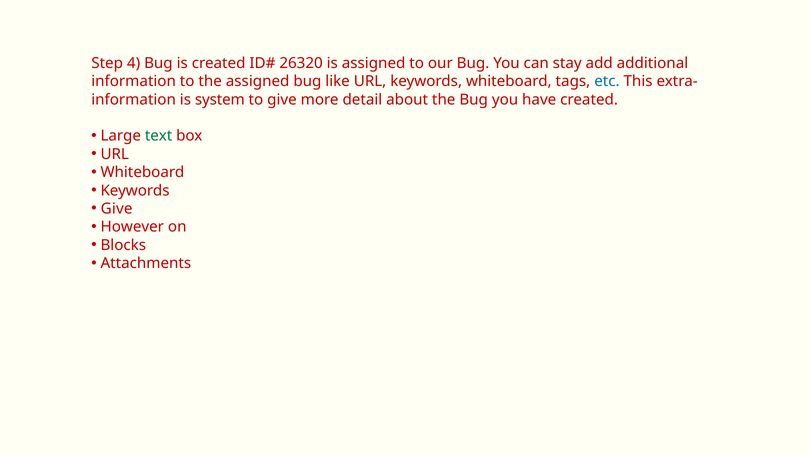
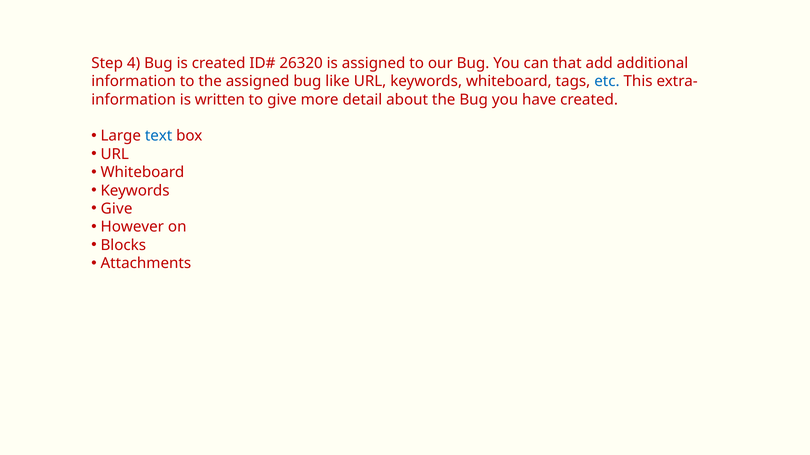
stay: stay -> that (567, 63)
system: system -> written (220, 100)
text colour: green -> blue (159, 136)
